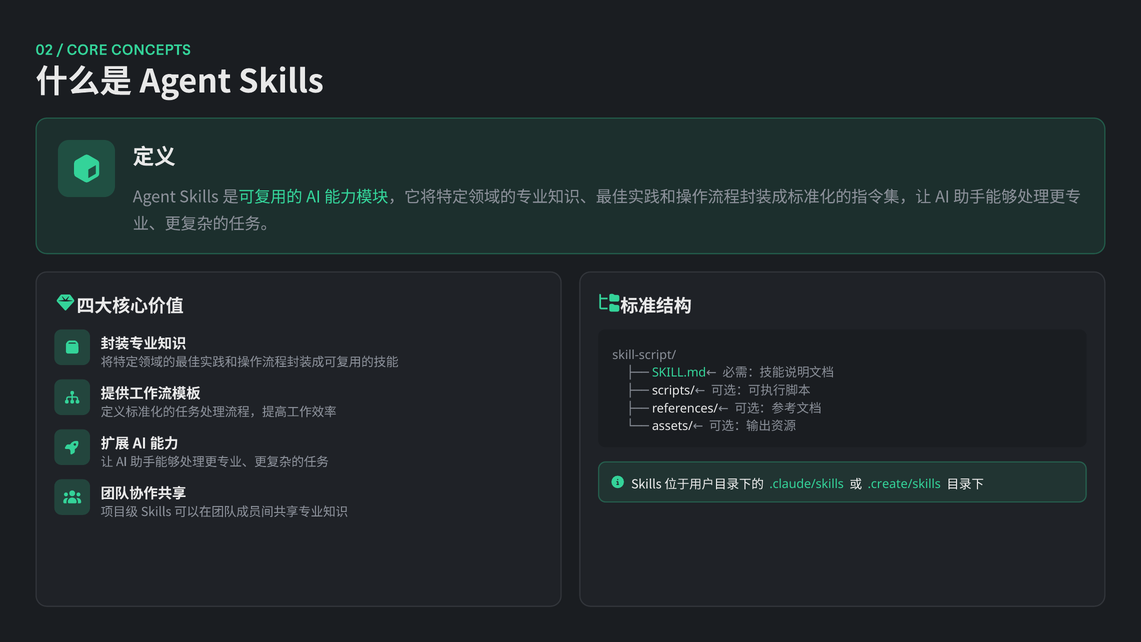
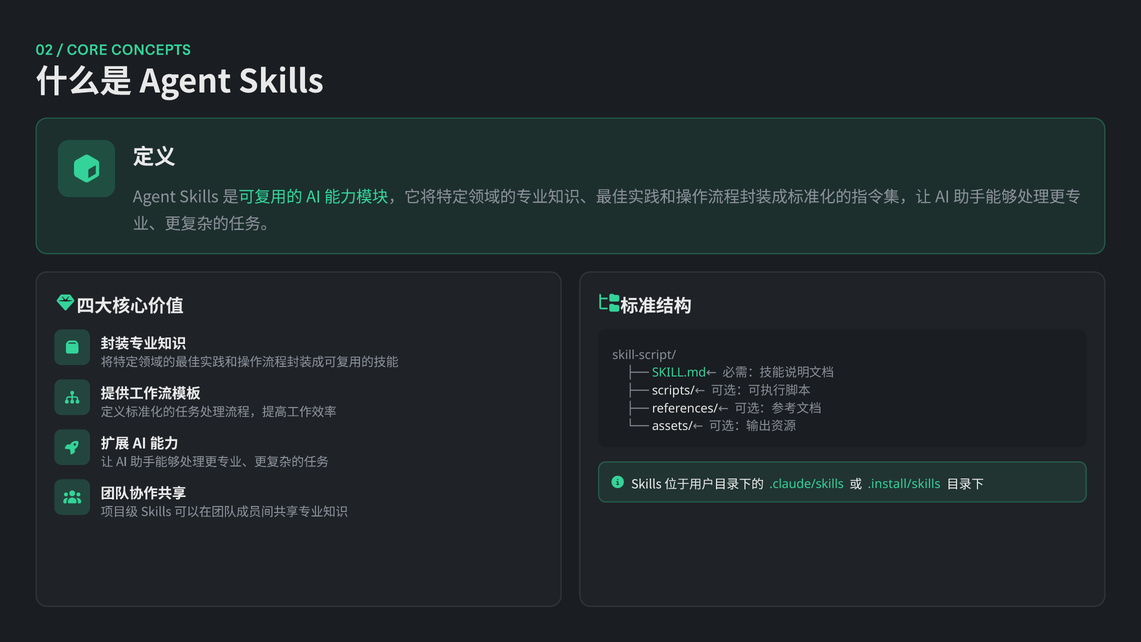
.create/skills: .create/skills -> .install/skills (904, 484)
